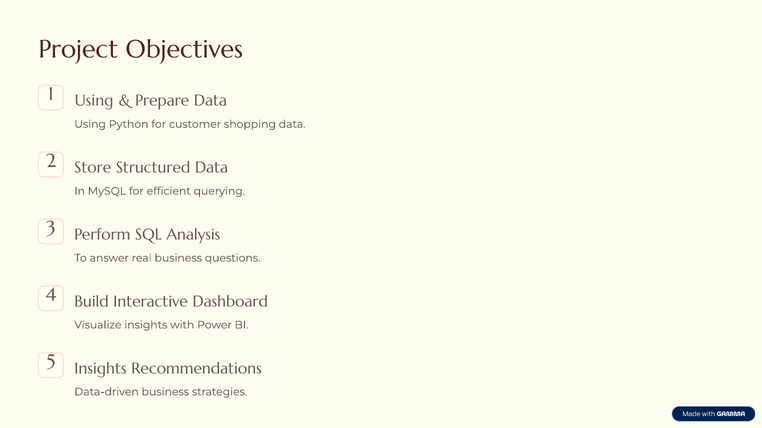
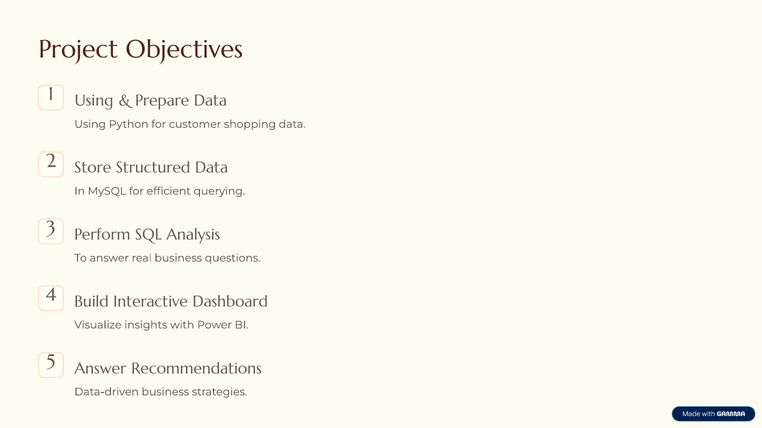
5 Insights: Insights -> Answer (100, 369)
